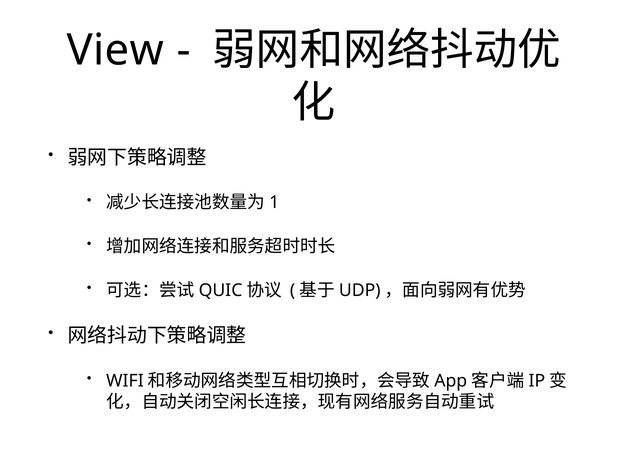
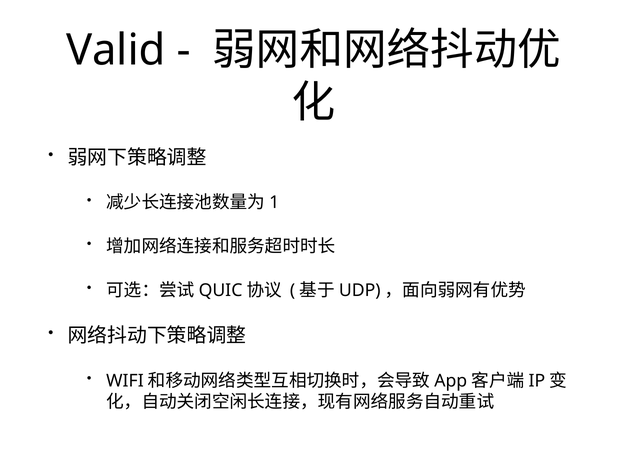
View: View -> Valid (116, 50)
